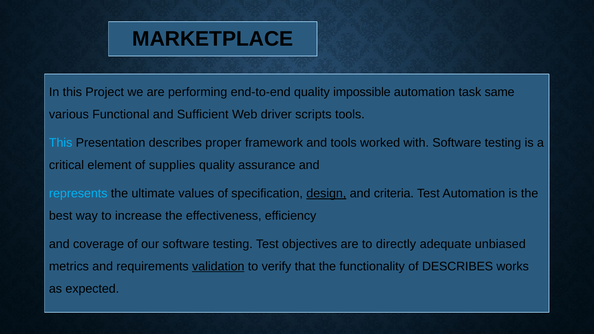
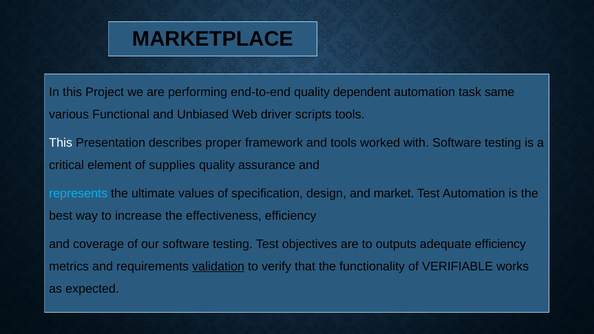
impossible: impossible -> dependent (362, 92)
Sufficient: Sufficient -> Unbiased (203, 114)
This colour: light blue -> white (61, 143)
design underline: present -> none (326, 194)
criteria: criteria -> market (394, 194)
directly: directly -> outputs (396, 244)
adequate unbiased: unbiased -> efficiency (500, 244)
of DESCRIBES: DESCRIBES -> VERIFIABLE (458, 267)
